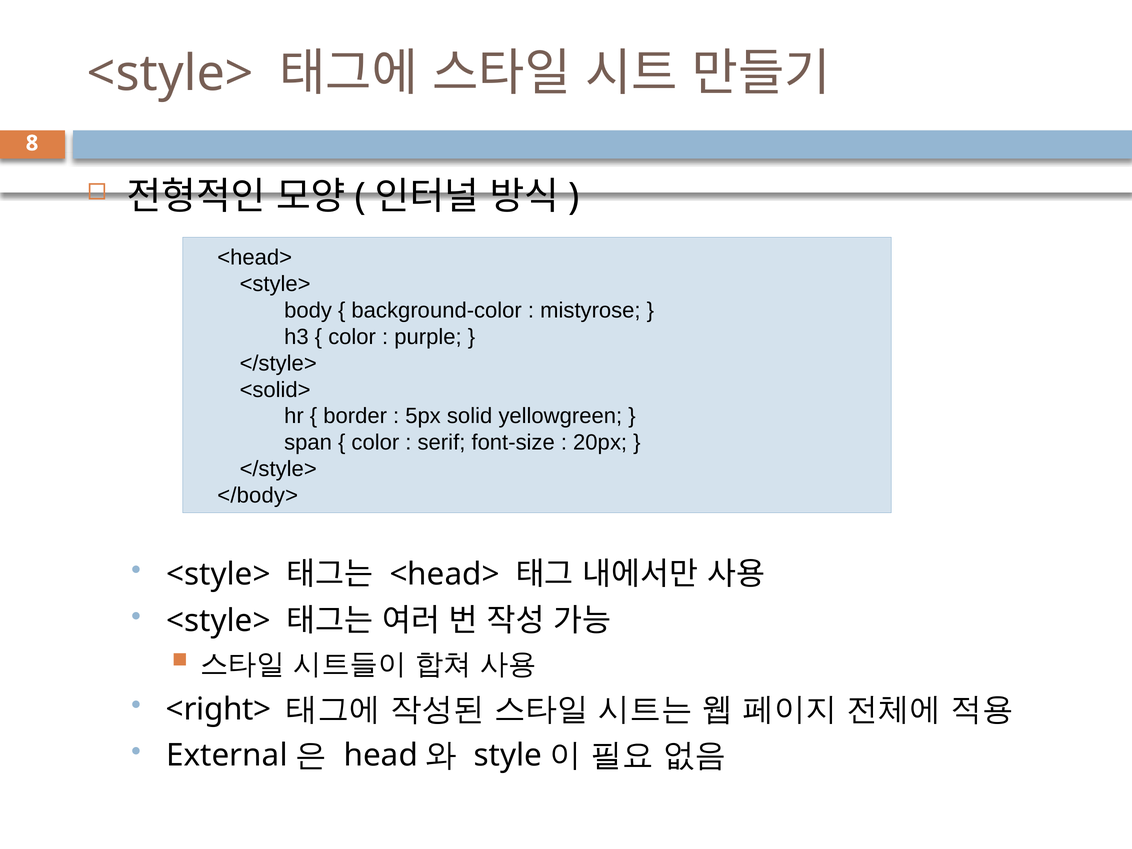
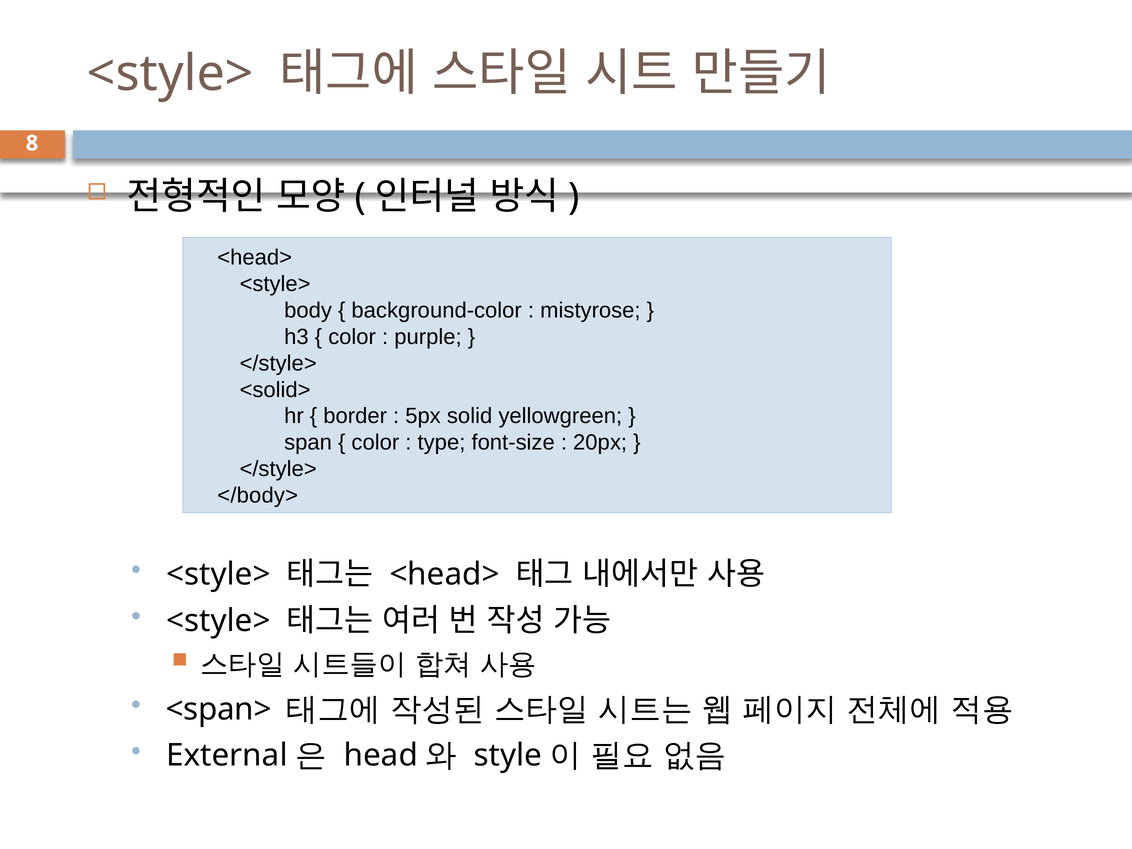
serif: serif -> type (441, 443)
<right>: <right> -> <span> (219, 709)
